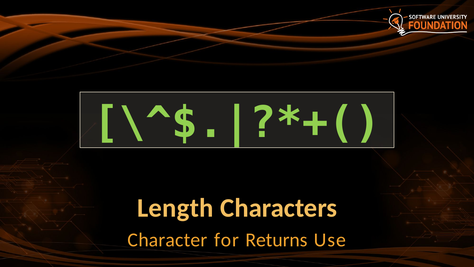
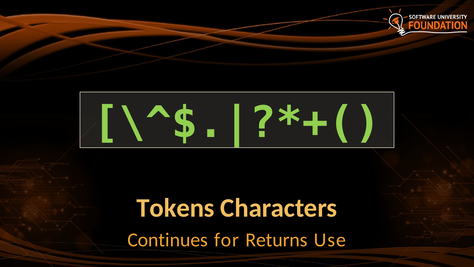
Length: Length -> Tokens (176, 208)
Character: Character -> Continues (168, 240)
